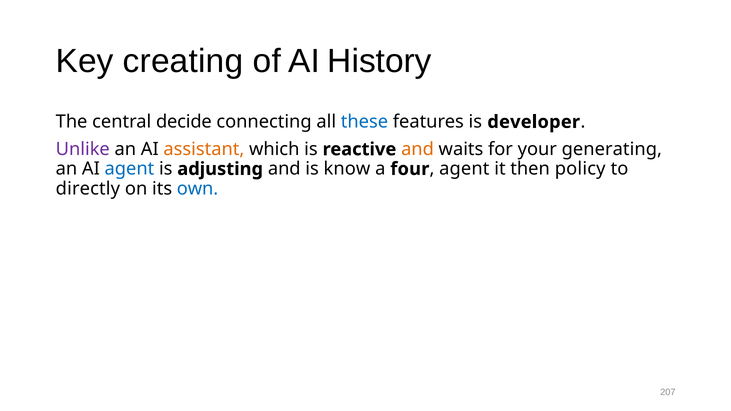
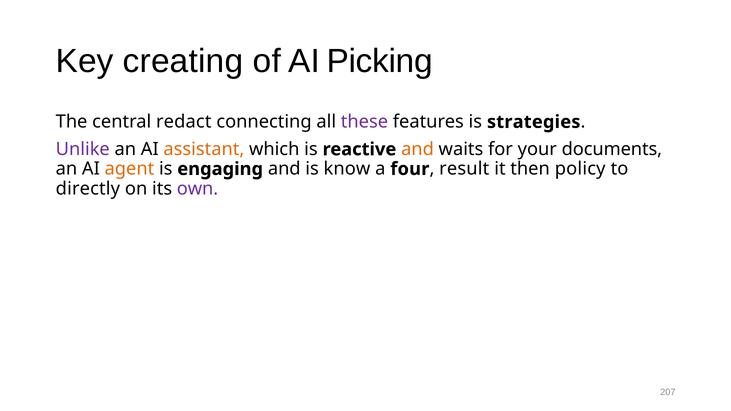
History: History -> Picking (380, 61)
decide: decide -> redact (184, 122)
these colour: blue -> purple (364, 122)
developer: developer -> strategies (534, 122)
generating: generating -> documents (612, 149)
agent colour: blue -> orange (129, 169)
adjusting: adjusting -> engaging (220, 169)
agent: agent -> result (464, 169)
own colour: blue -> purple (198, 189)
